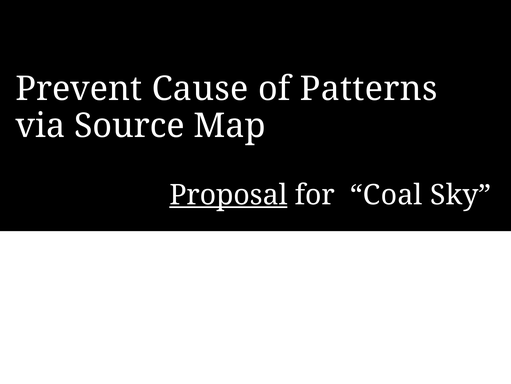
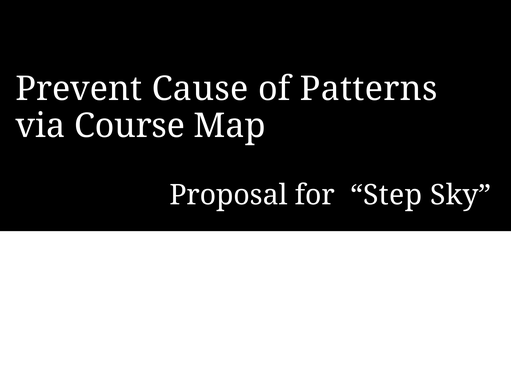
Source: Source -> Course (130, 126)
Proposal underline: present -> none (228, 195)
Coal: Coal -> Step (386, 195)
